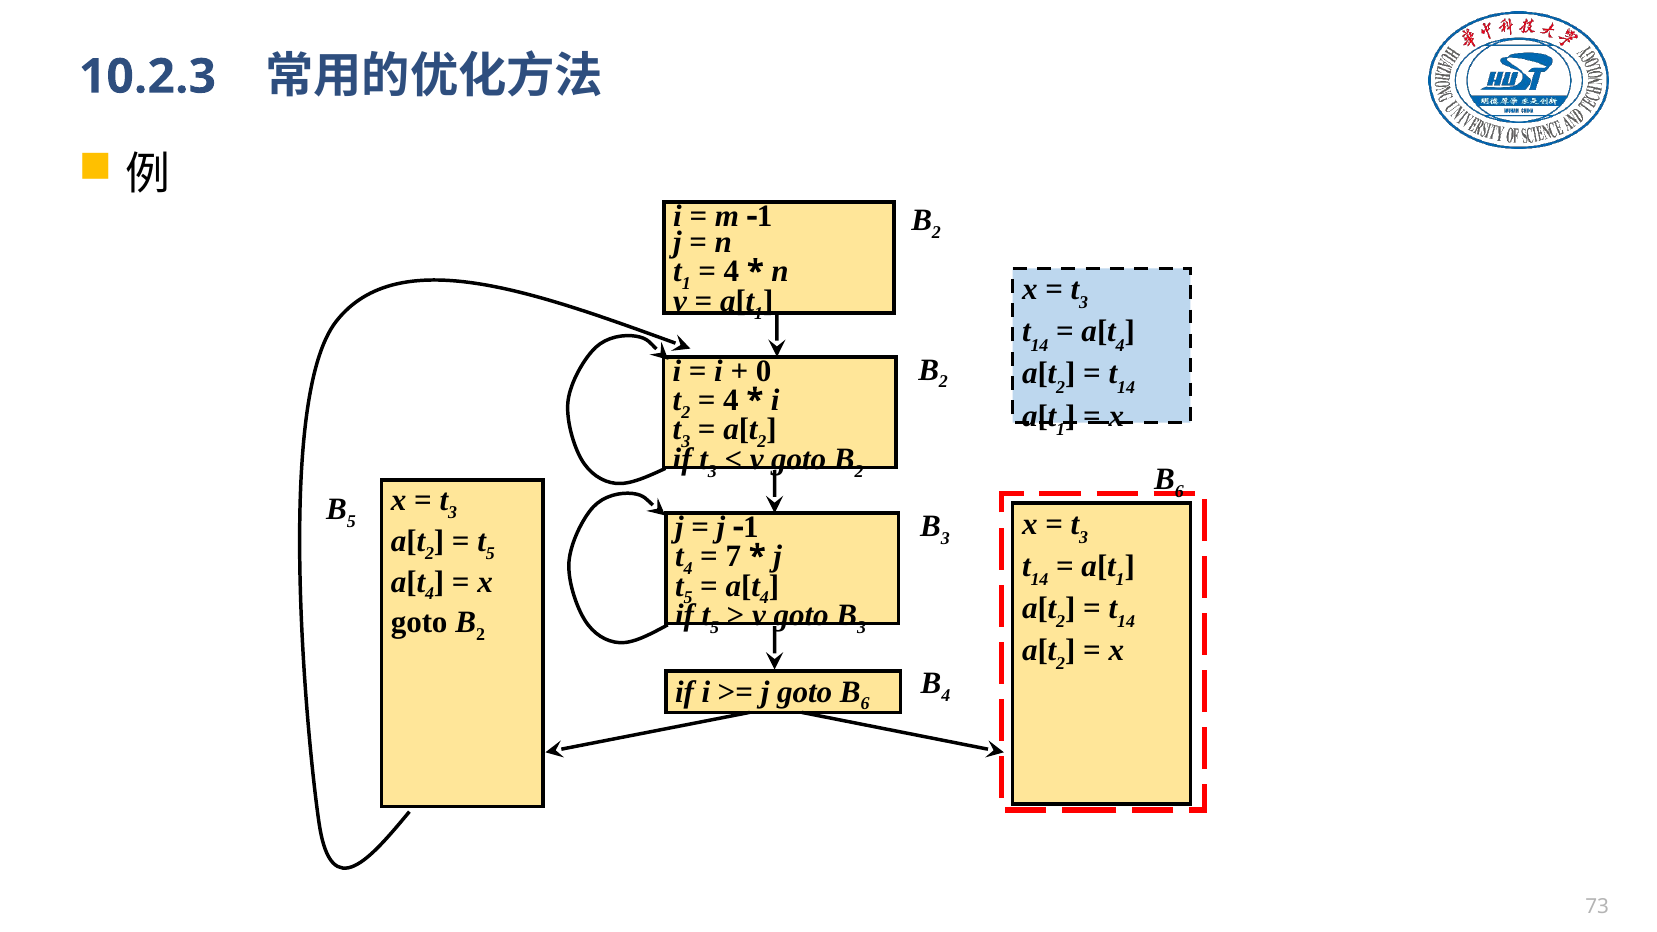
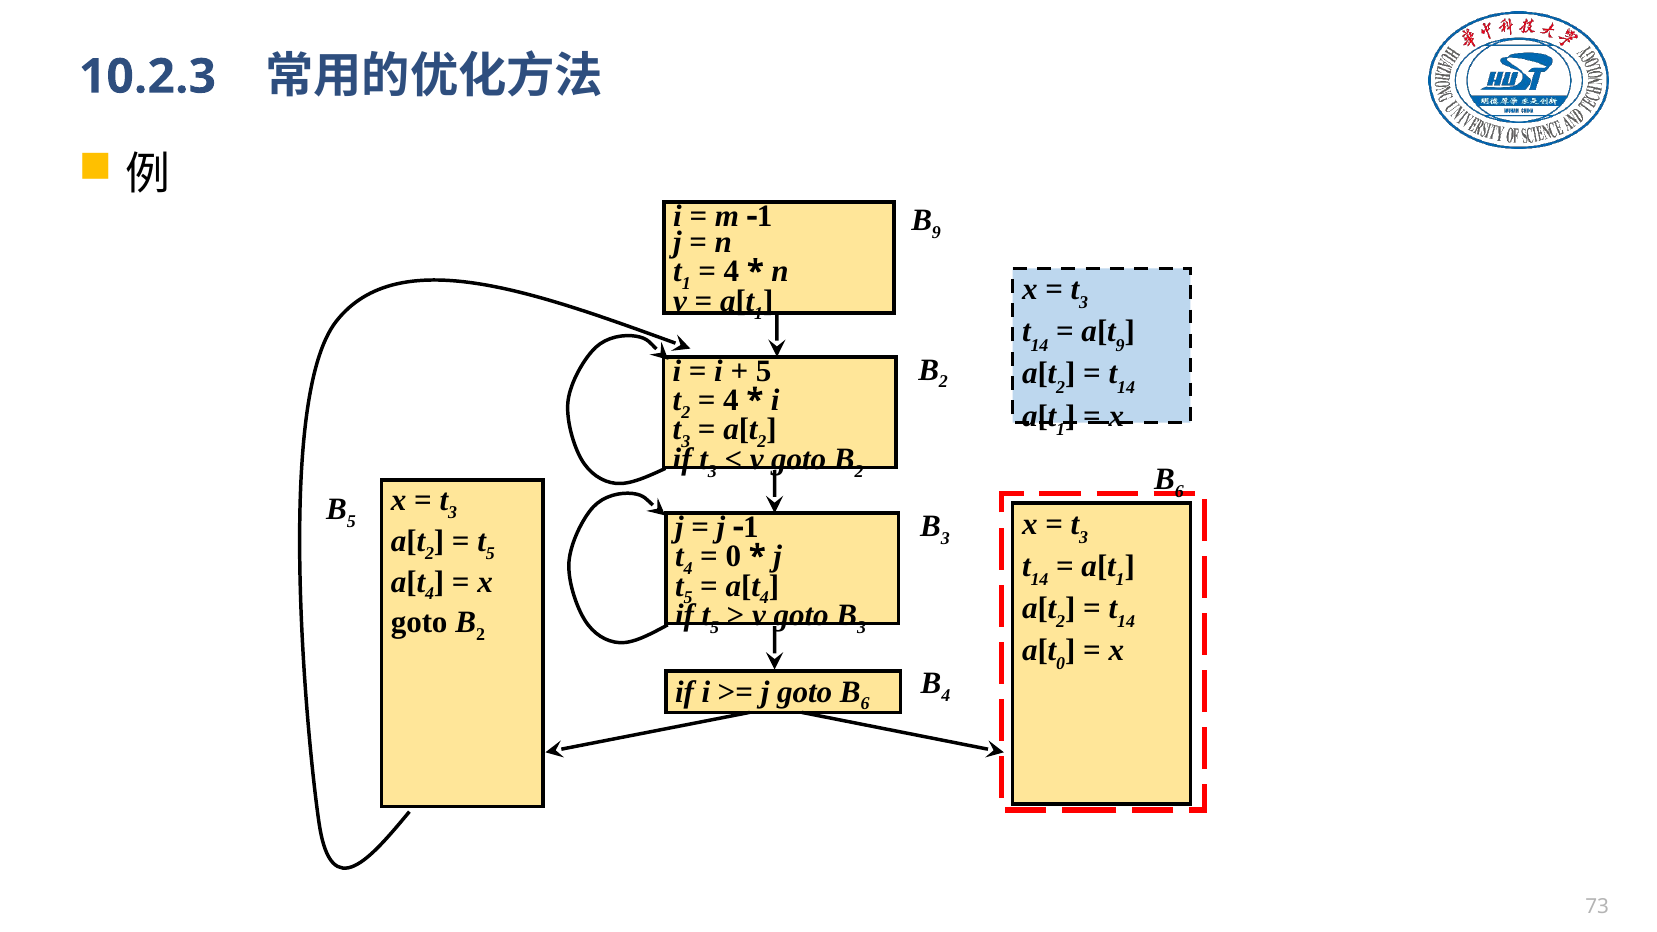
2: 2 -> 9 (936, 233)
4: 4 -> 9 (1120, 345)
0: 0 -> 5 (764, 371)
7: 7 -> 0 (733, 556)
2: 2 -> 0 (1061, 664)
